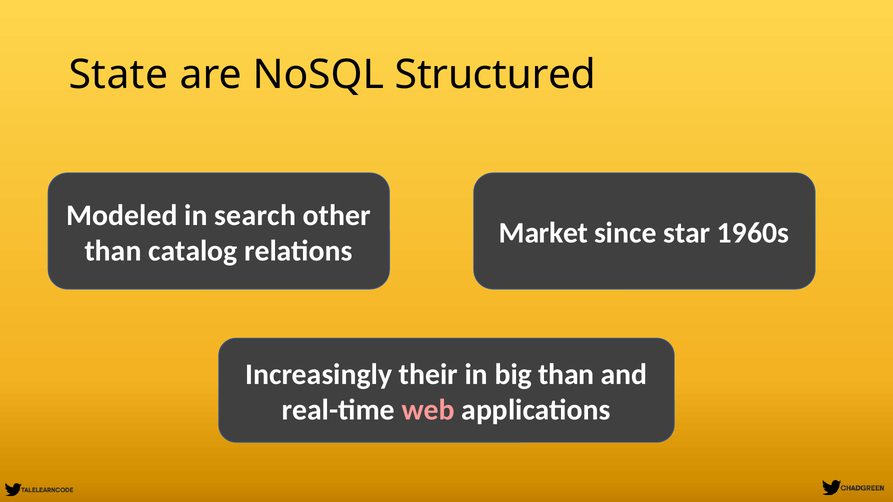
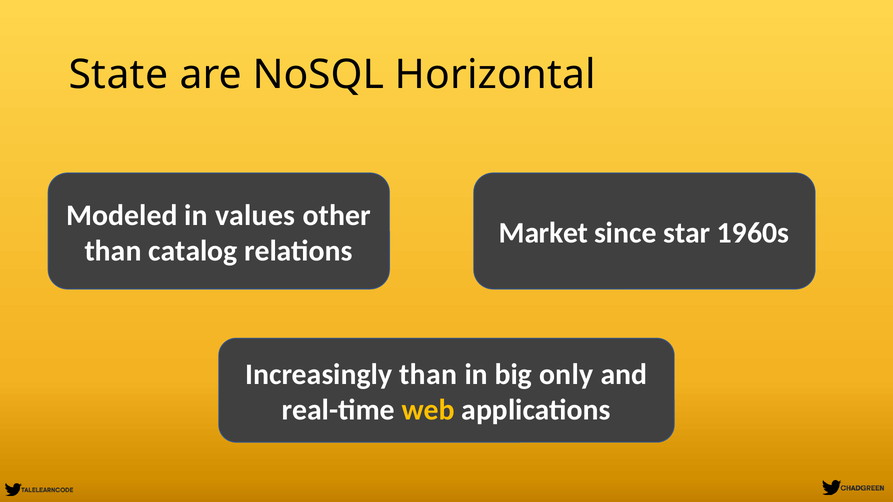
Structured: Structured -> Horizontal (495, 75)
search: search -> values (255, 215)
Increasingly their: their -> than (428, 375)
big than: than -> only (566, 375)
web colour: pink -> yellow (428, 410)
